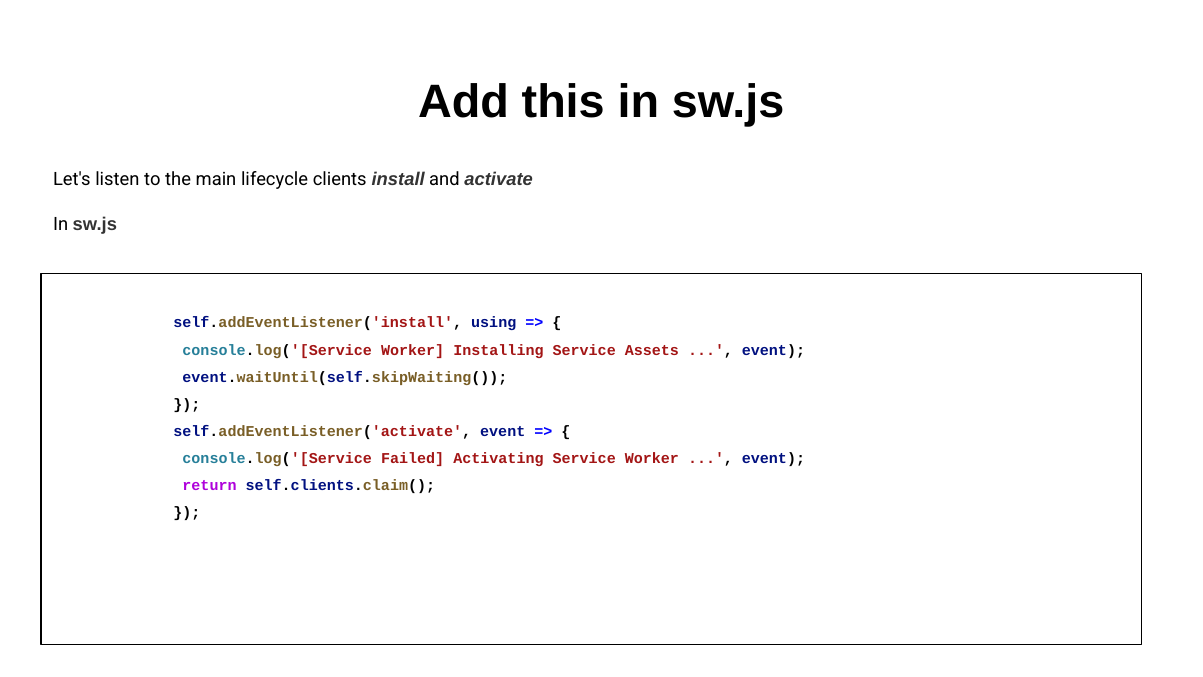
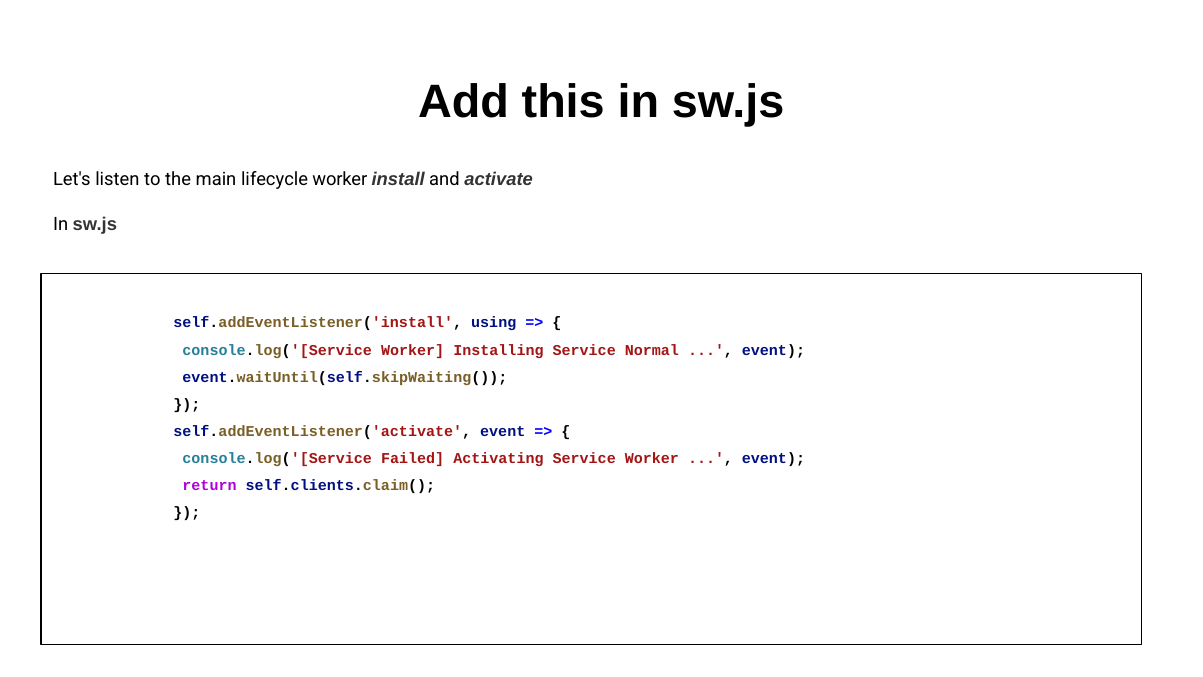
lifecycle clients: clients -> worker (340, 179)
Assets: Assets -> Normal (652, 350)
